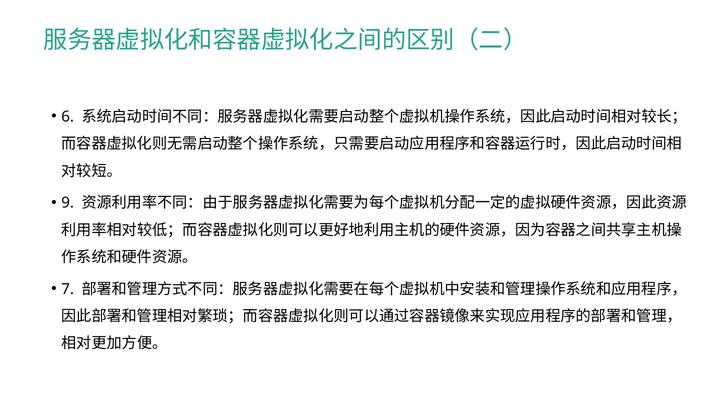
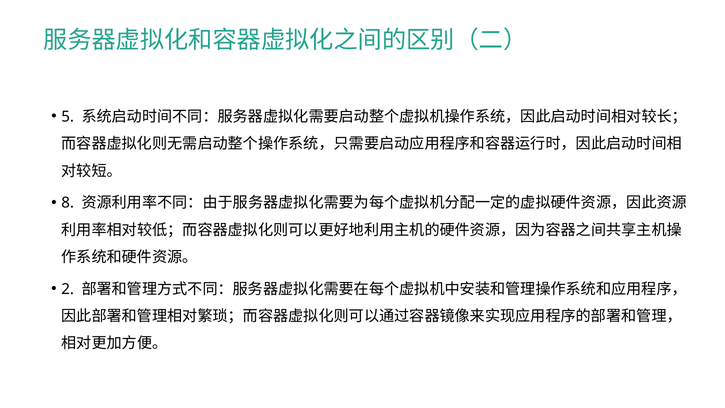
6: 6 -> 5 (68, 117)
9: 9 -> 8 (68, 203)
7: 7 -> 2 (68, 289)
